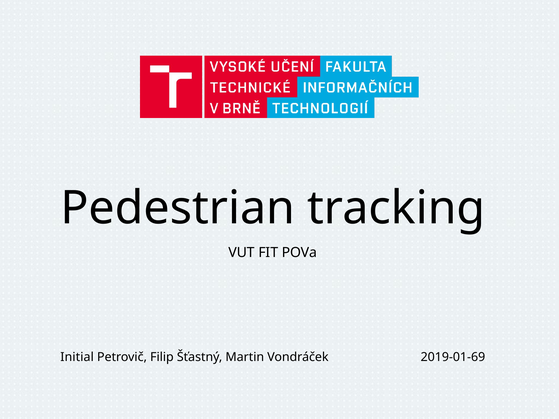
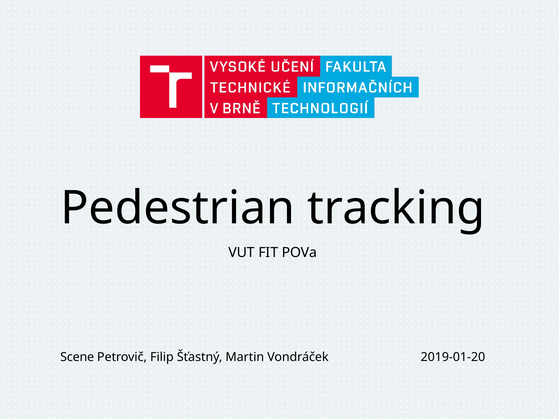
Initial: Initial -> Scene (77, 357)
2019-01-69: 2019-01-69 -> 2019-01-20 (453, 357)
